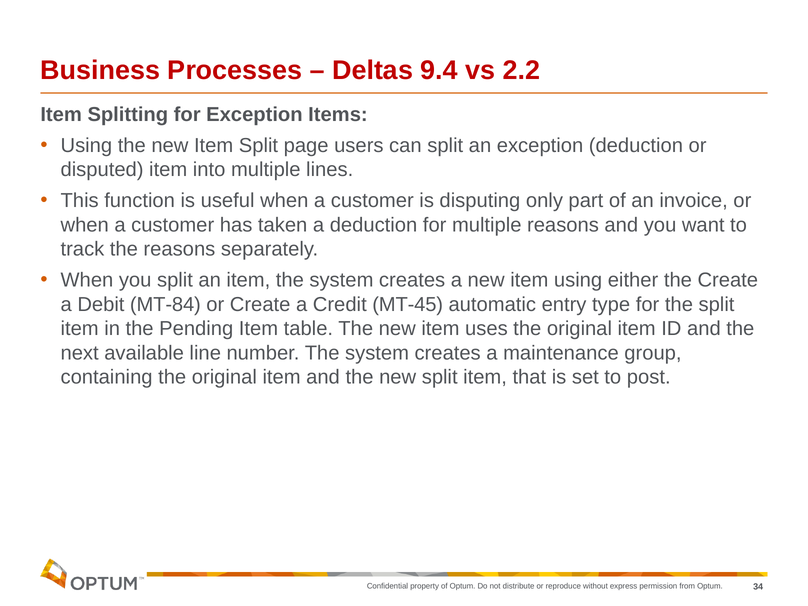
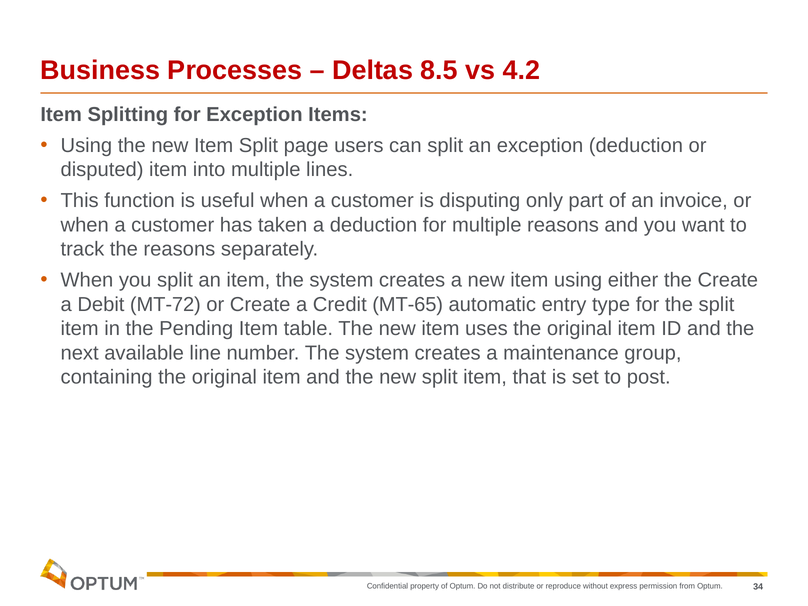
9.4: 9.4 -> 8.5 (439, 71)
2.2: 2.2 -> 4.2 (521, 71)
MT-84: MT-84 -> MT-72 (165, 304)
MT-45: MT-45 -> MT-65 (408, 304)
